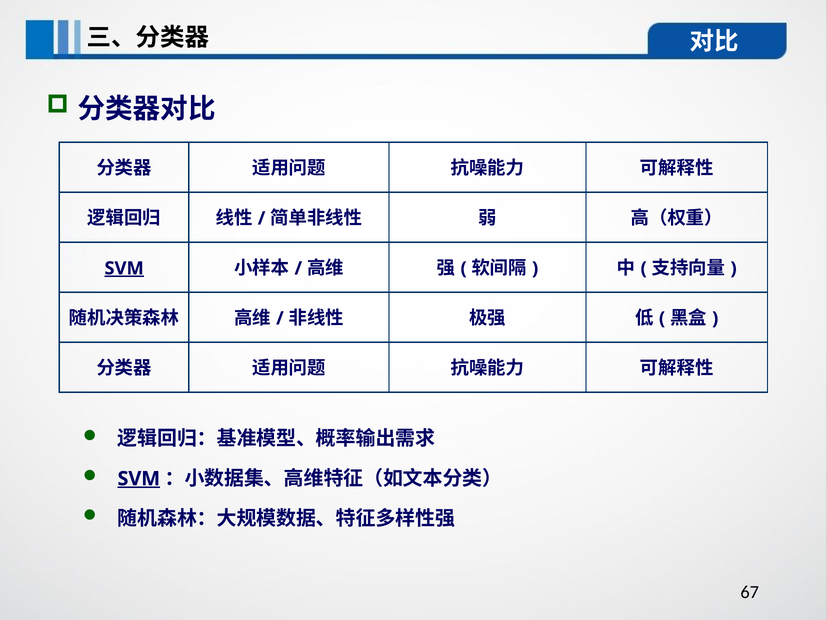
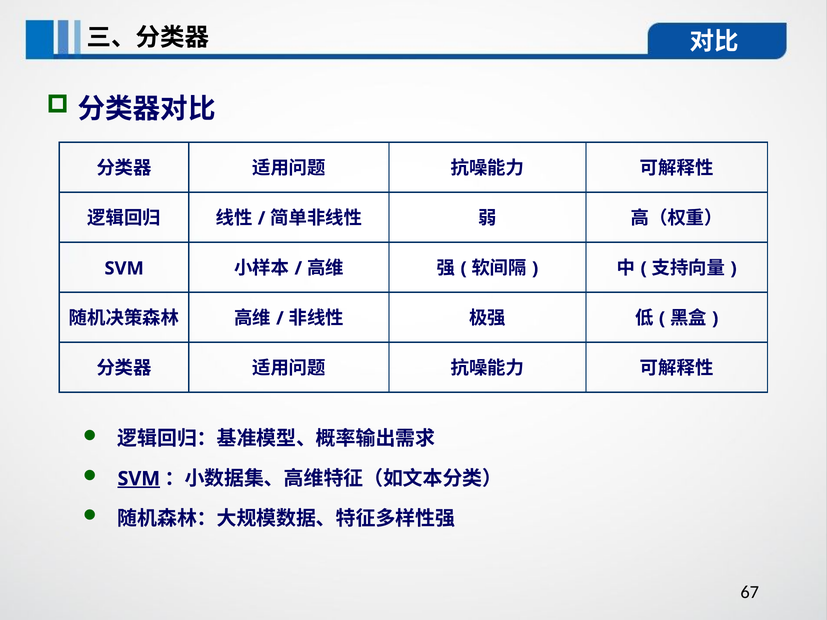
SVM underline: present -> none (124, 268)
